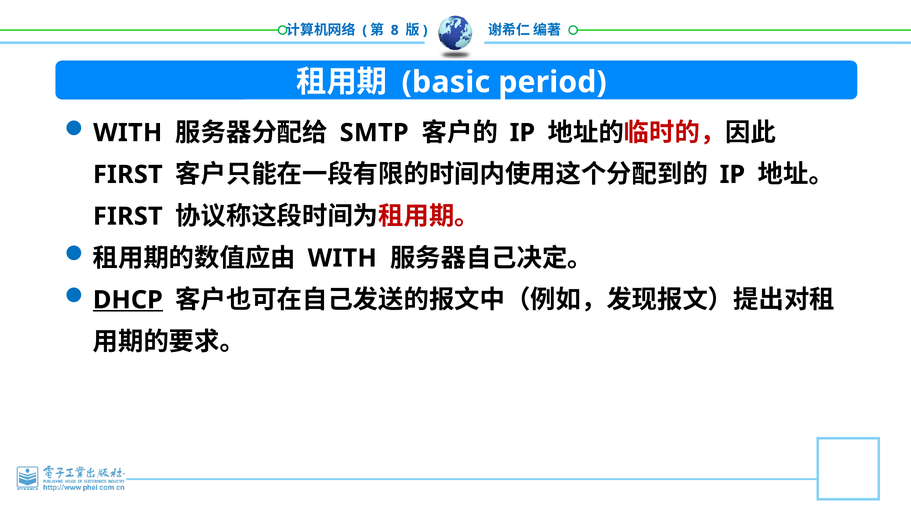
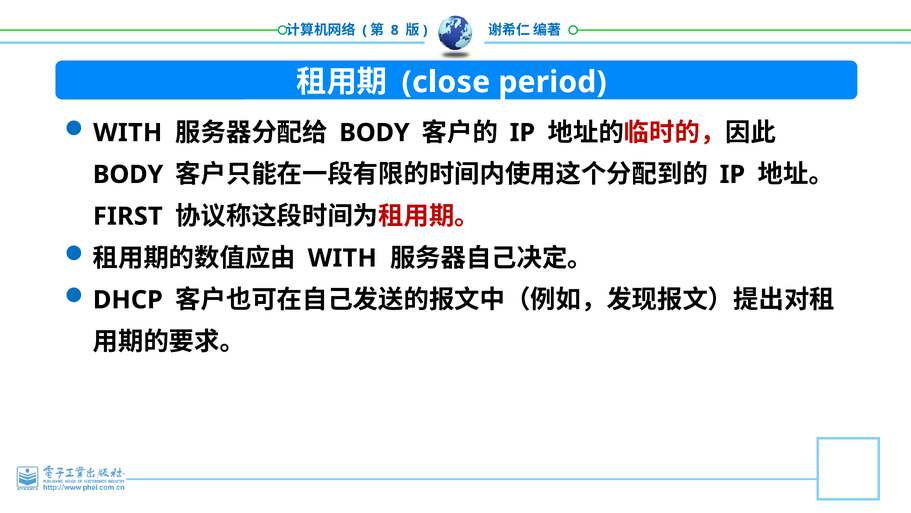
basic: basic -> close (446, 82)
SMTP: SMTP -> BODY (374, 133)
FIRST: FIRST -> BODY (128, 174)
DHCP underline: present -> none (128, 300)
